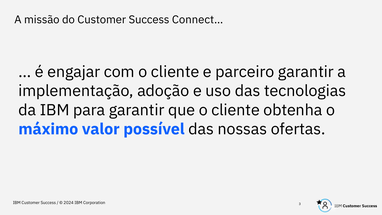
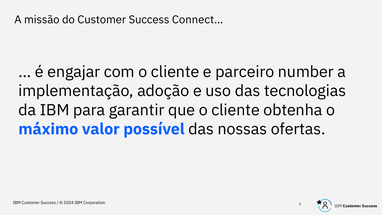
parceiro garantir: garantir -> number (306, 72)
